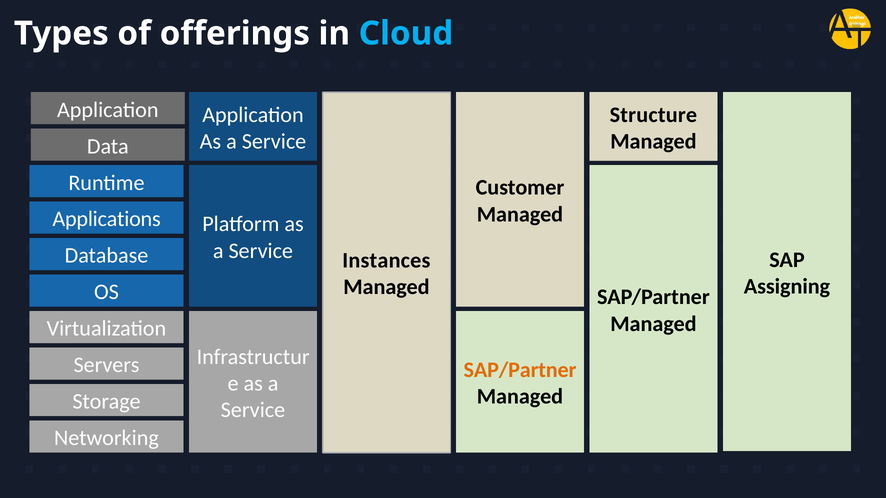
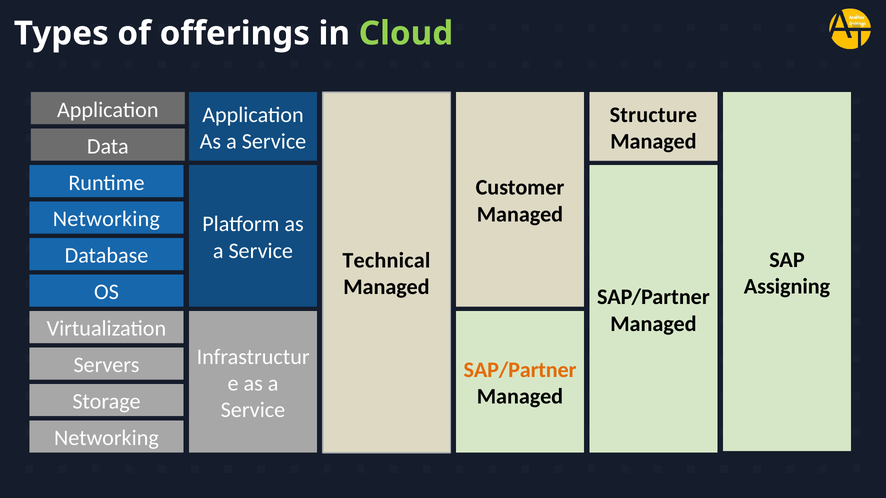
Cloud colour: light blue -> light green (406, 34)
Applications: Applications -> Networking (106, 219)
Instances: Instances -> Technical (386, 261)
